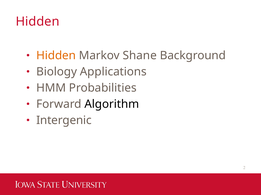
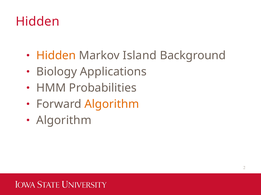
Shane: Shane -> Island (140, 56)
Algorithm colour: black -> orange (112, 105)
Intergenic: Intergenic -> Algorithm (64, 121)
